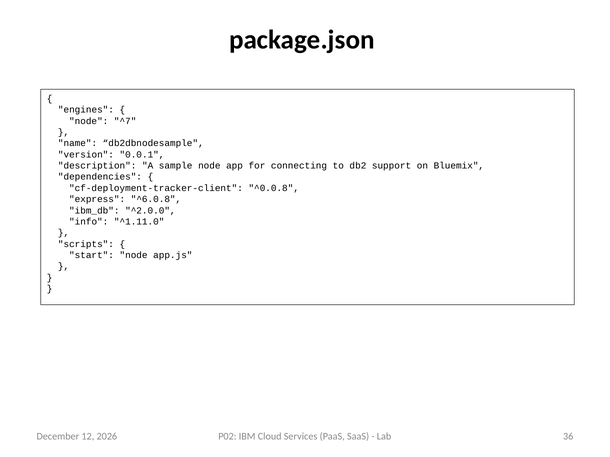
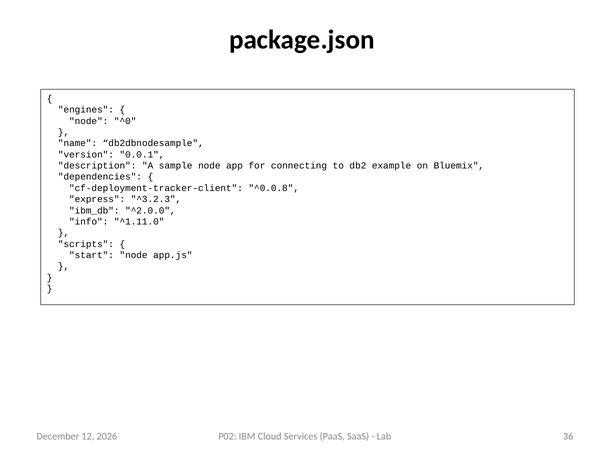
^7: ^7 -> ^0 (125, 121)
support: support -> example (392, 166)
^6.0.8: ^6.0.8 -> ^3.2.3 (156, 199)
